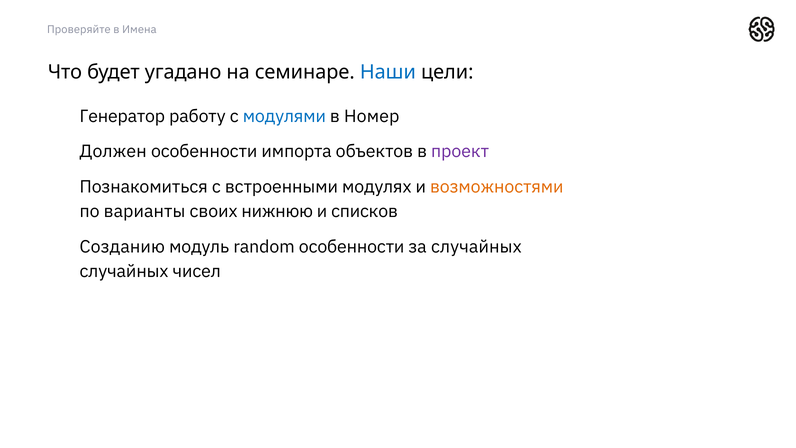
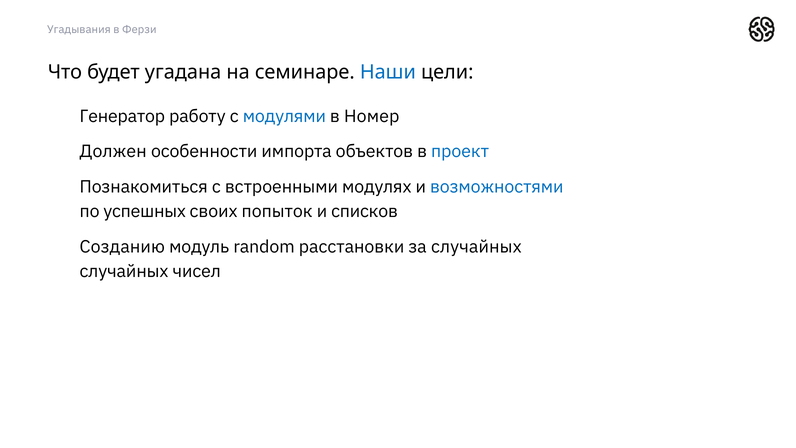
Проверяйте: Проверяйте -> Угадывания (79, 30)
Имена: Имена -> Ферзи (139, 30)
угадано: угадано -> угадана (183, 72)
проект colour: purple -> blue (460, 152)
возможностями colour: orange -> blue (497, 187)
варианты: варианты -> успешных (145, 211)
нижнюю: нижнюю -> попыток (277, 211)
random особенности: особенности -> расстановки (352, 247)
